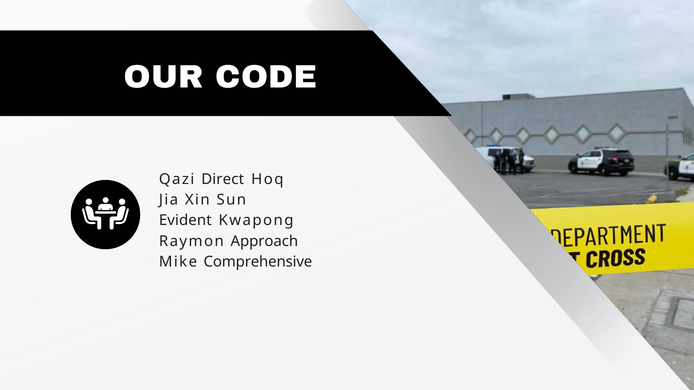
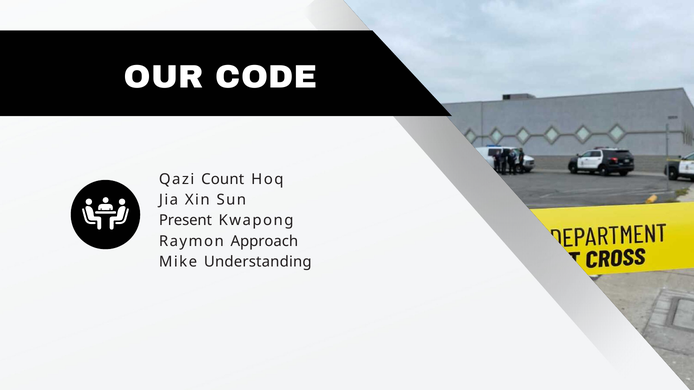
Direct: Direct -> Count (223, 179)
Evident: Evident -> Present (185, 221)
Comprehensive: Comprehensive -> Understanding (258, 262)
